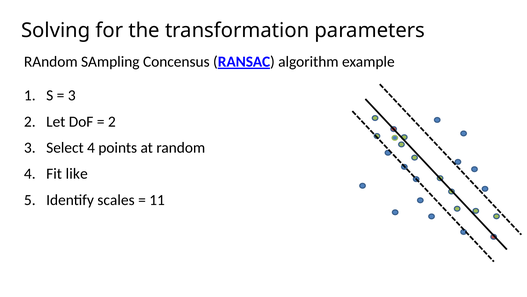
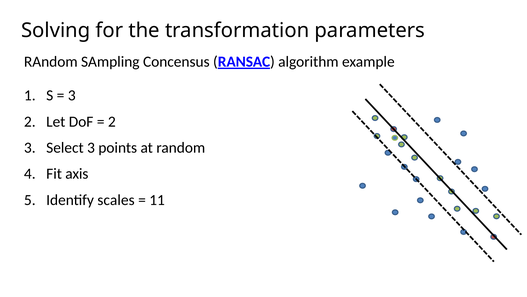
Select 4: 4 -> 3 (91, 147)
like: like -> axis (77, 174)
